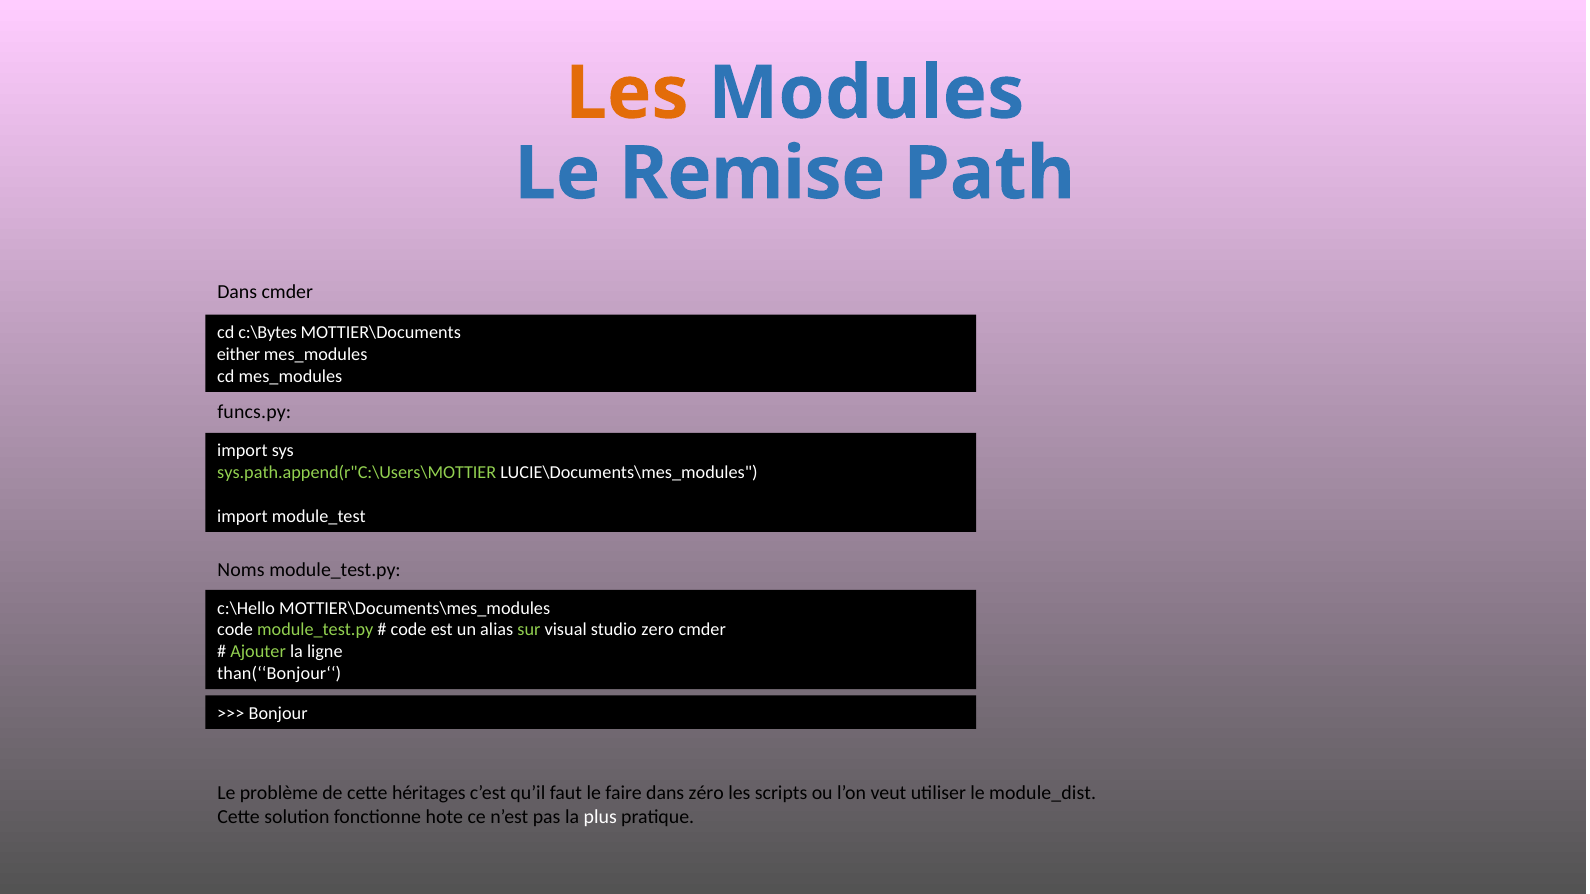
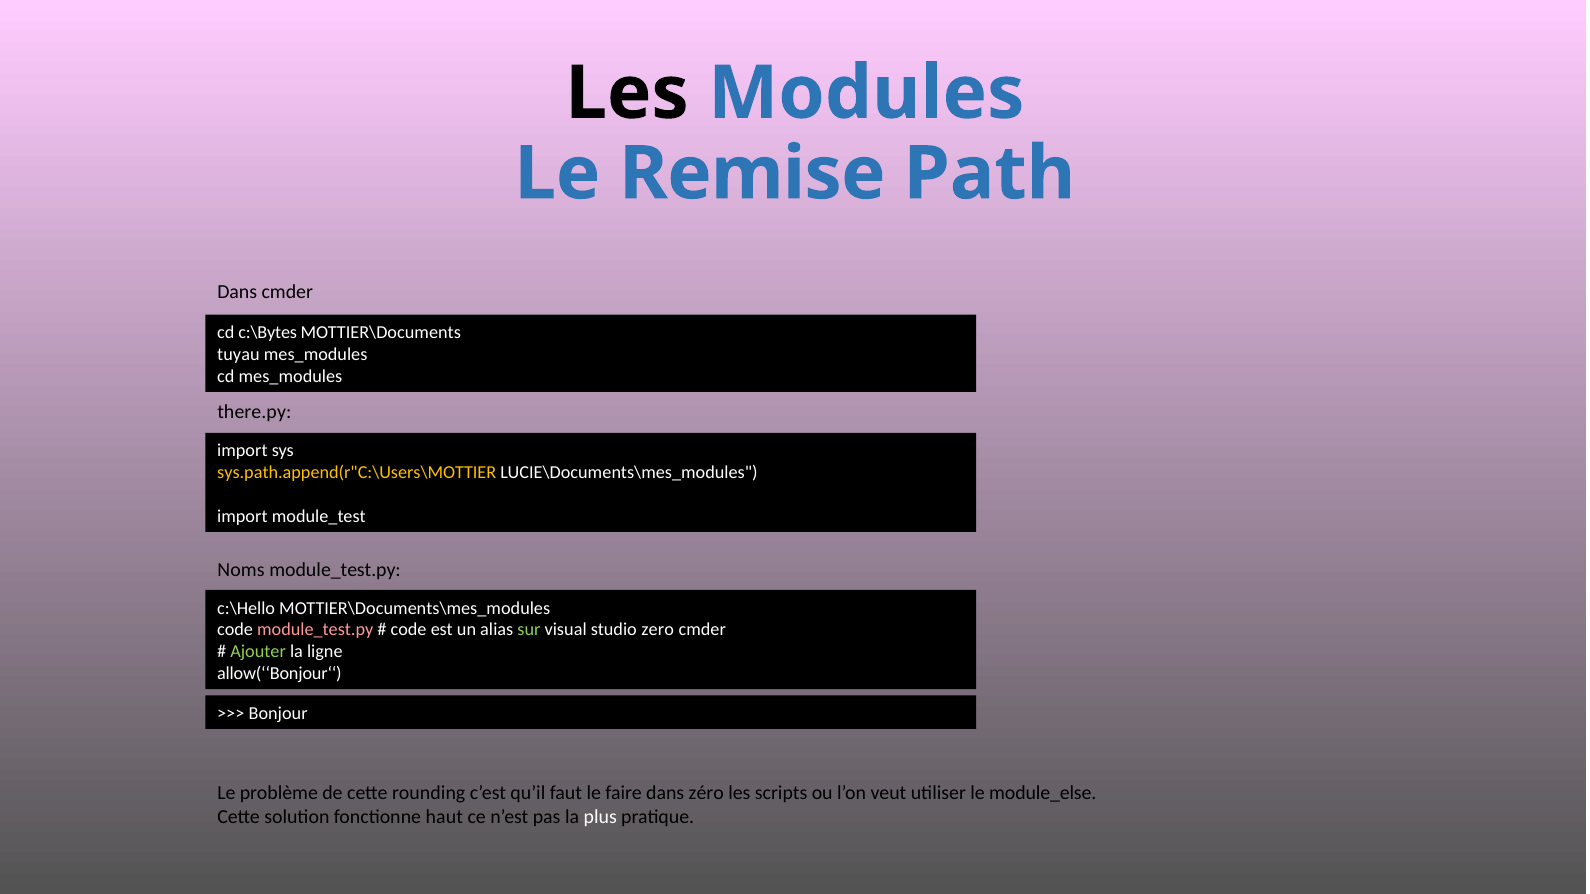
Les colour: orange -> black (627, 93)
either: either -> tuyau (238, 355)
funcs.py: funcs.py -> there.py (254, 412)
sys.path.append(r"C:\Users\MOTTIER colour: light green -> yellow (357, 473)
module_test.py colour: light green -> pink (315, 630)
than(‘‘Bonjour‘‘: than(‘‘Bonjour‘‘ -> allow(‘‘Bonjour‘‘ (279, 674)
héritages: héritages -> rounding (429, 794)
module_dist: module_dist -> module_else (1043, 794)
hote: hote -> haut (444, 817)
